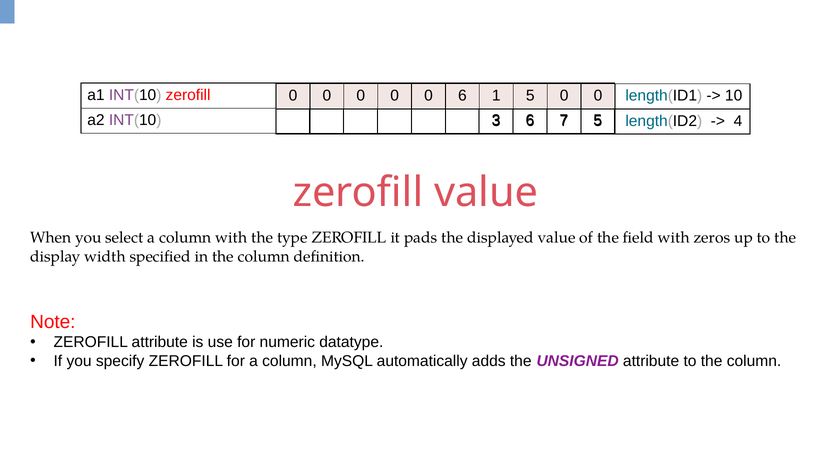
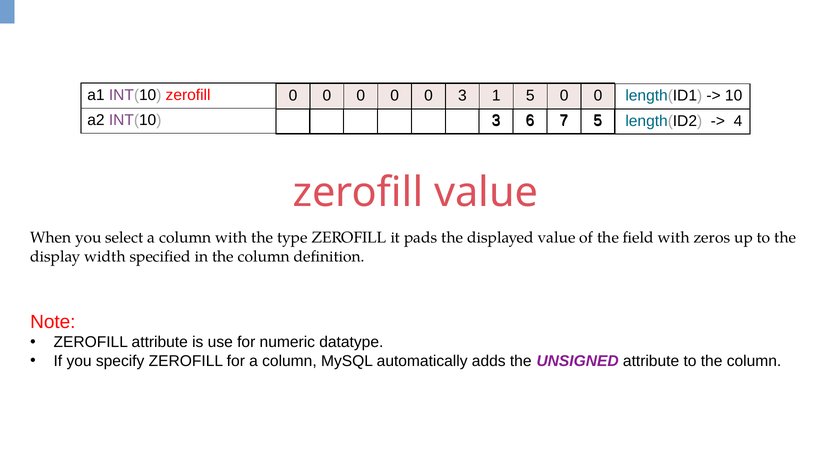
0 6: 6 -> 3 (462, 96)
